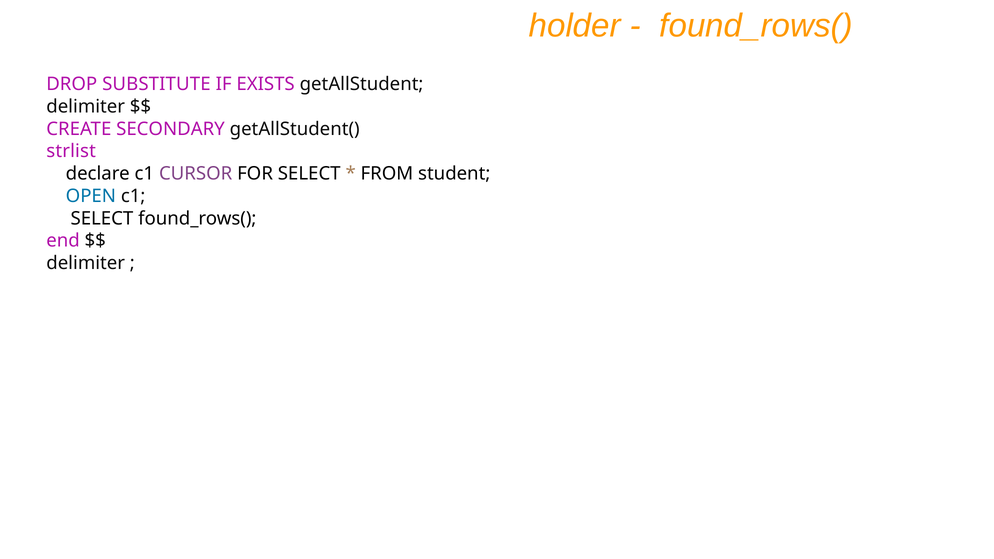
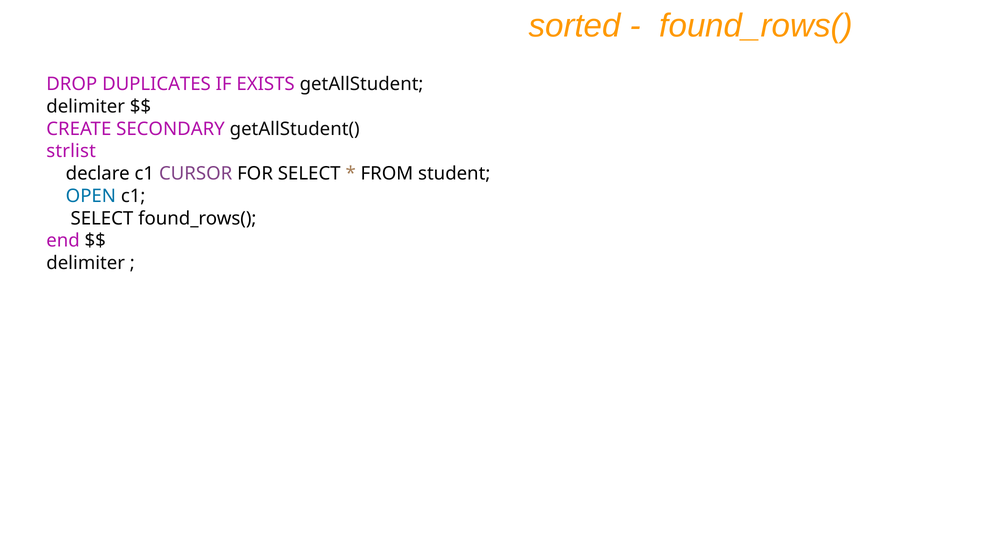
holder: holder -> sorted (575, 26)
SUBSTITUTE: SUBSTITUTE -> DUPLICATES (156, 84)
